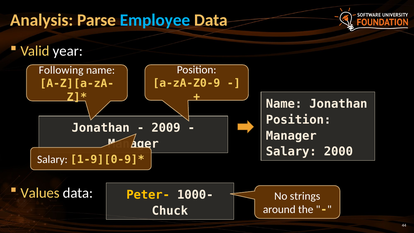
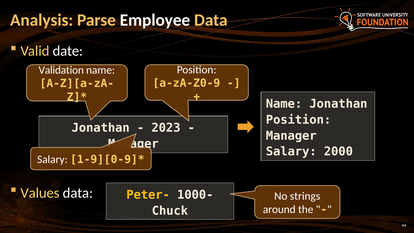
Employee colour: light blue -> white (155, 20)
year: year -> date (68, 51)
Following: Following -> Validation (61, 70)
2009: 2009 -> 2023 (166, 128)
